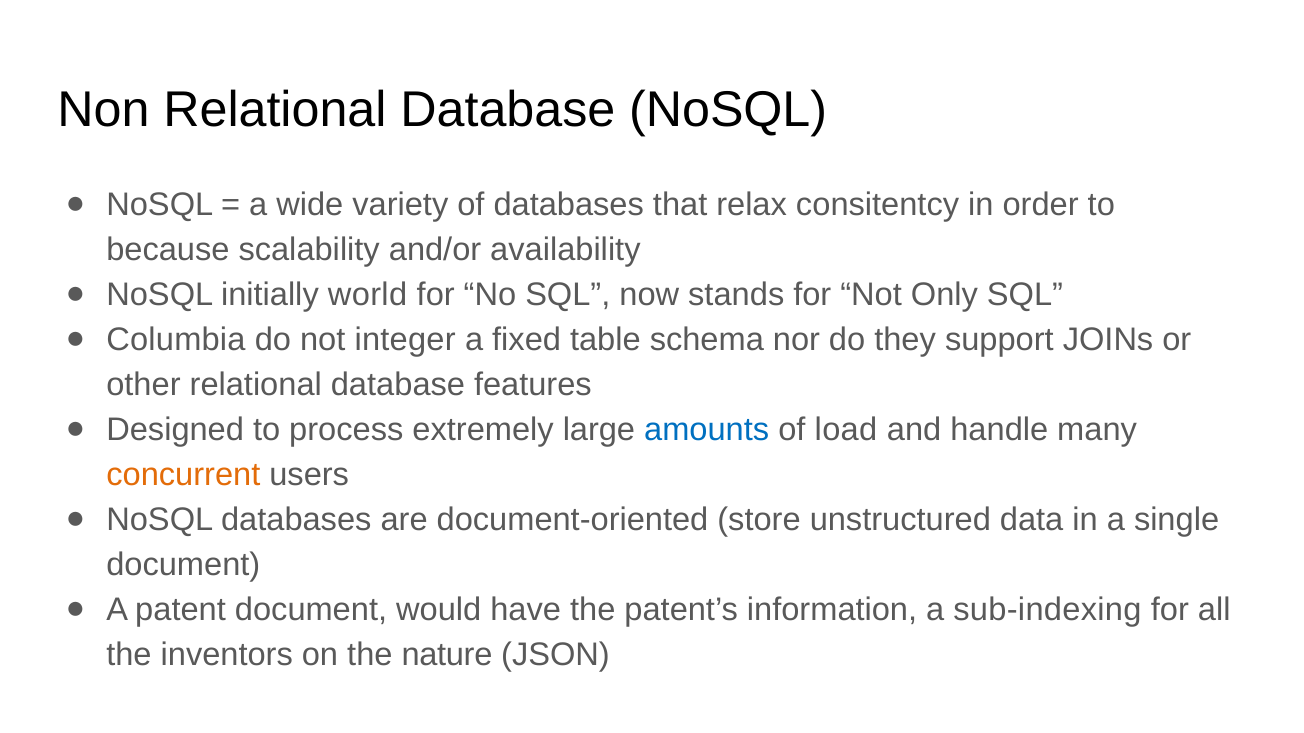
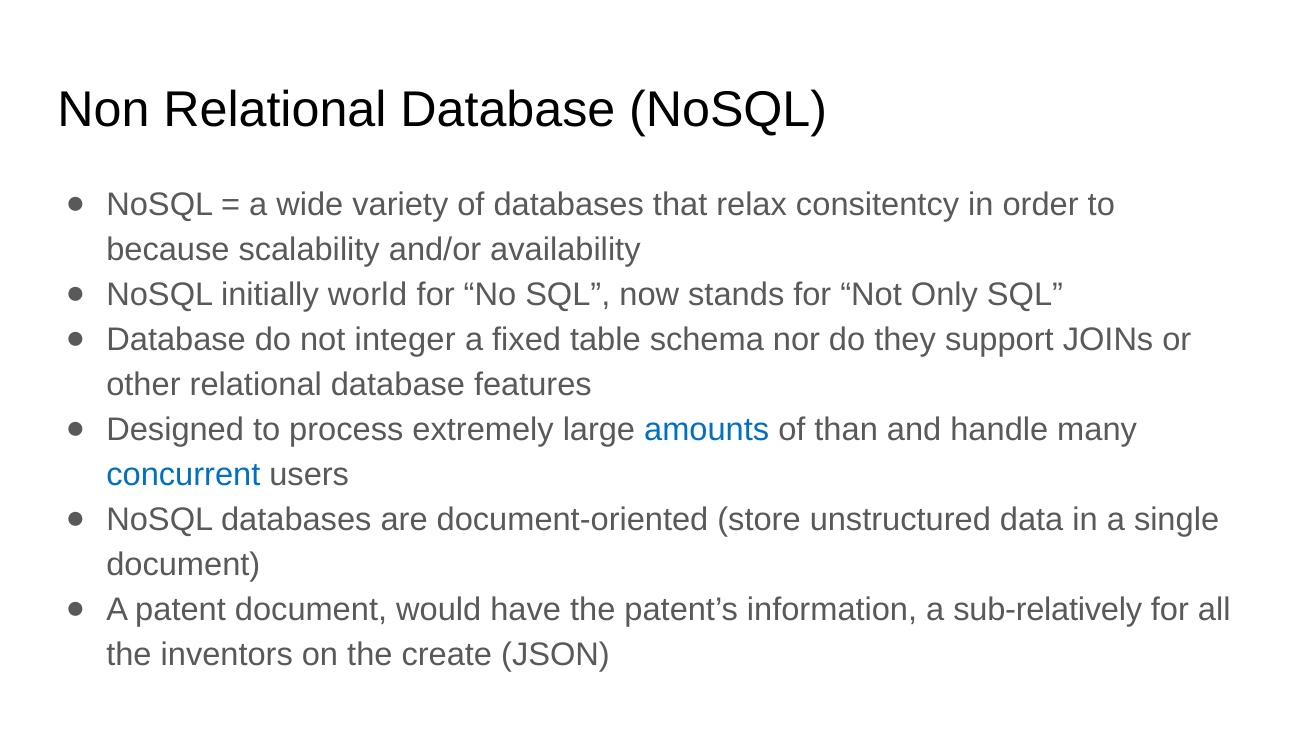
Columbia: Columbia -> Database (176, 340)
load: load -> than (846, 430)
concurrent colour: orange -> blue (183, 475)
sub-indexing: sub-indexing -> sub-relatively (1048, 610)
nature: nature -> create (447, 655)
